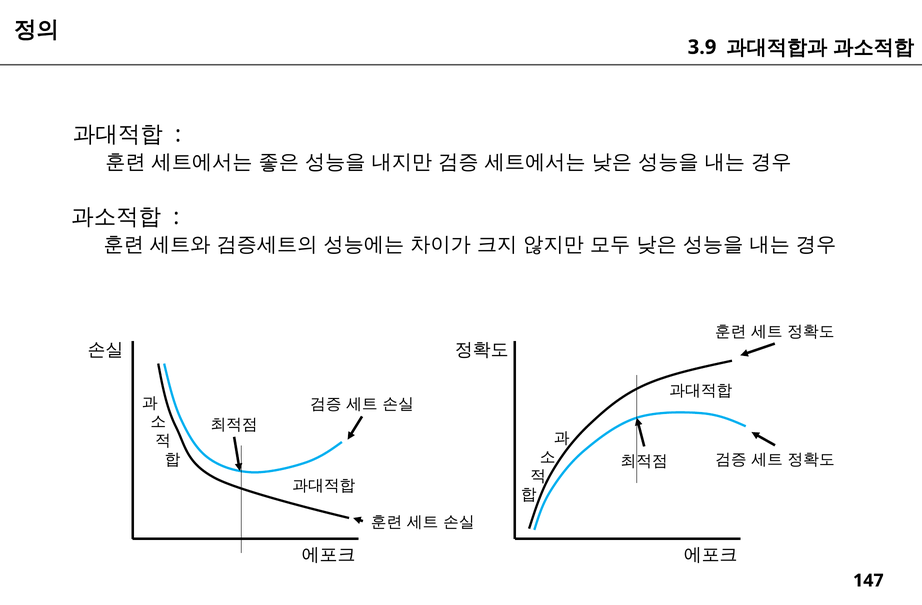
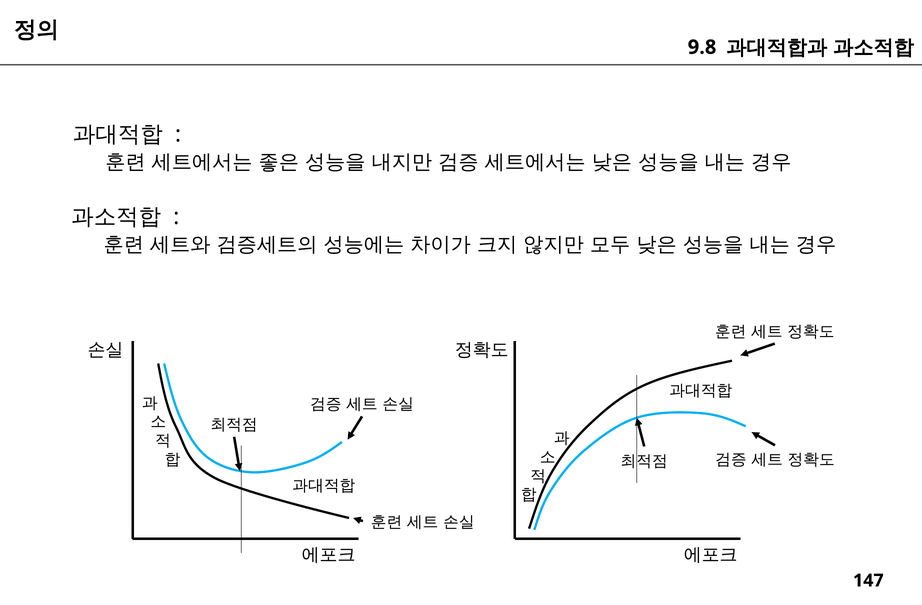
3.9: 3.9 -> 9.8 (702, 47)
